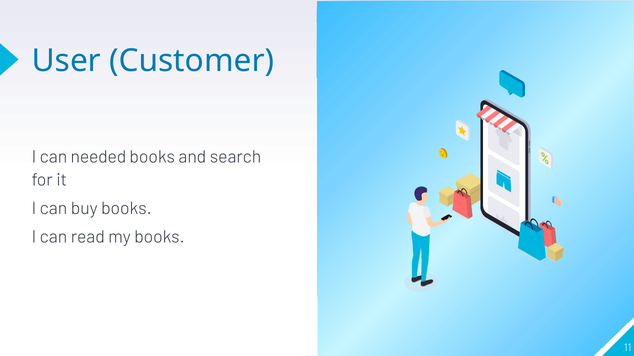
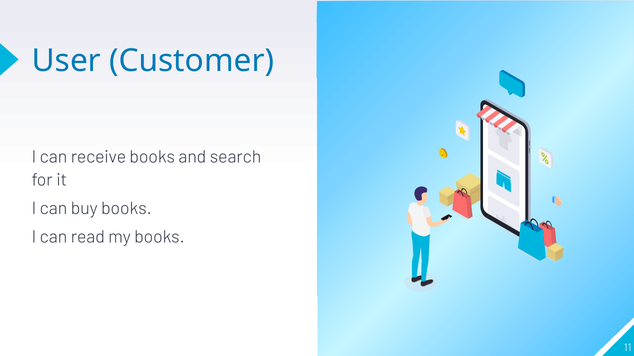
needed: needed -> receive (98, 157)
